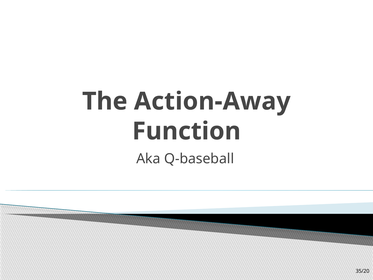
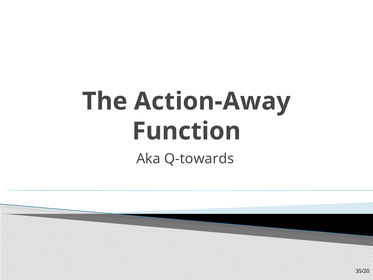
Q-baseball: Q-baseball -> Q-towards (199, 159)
